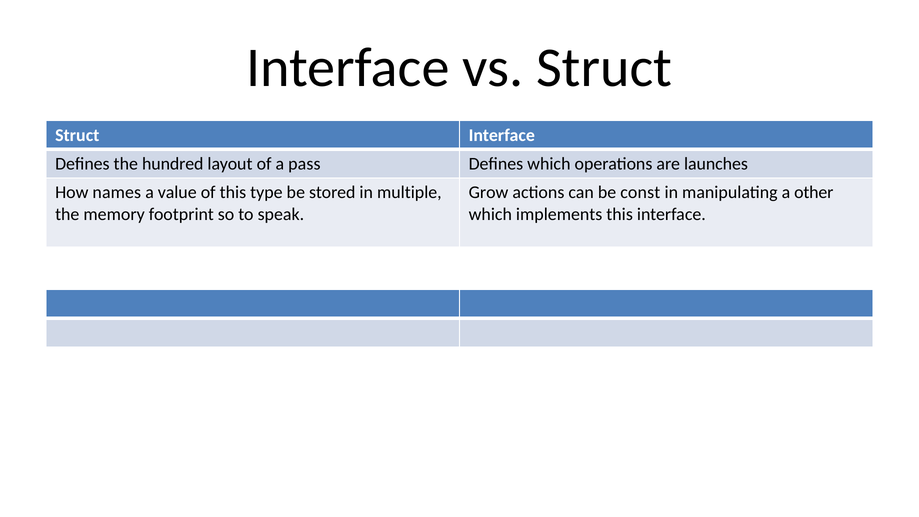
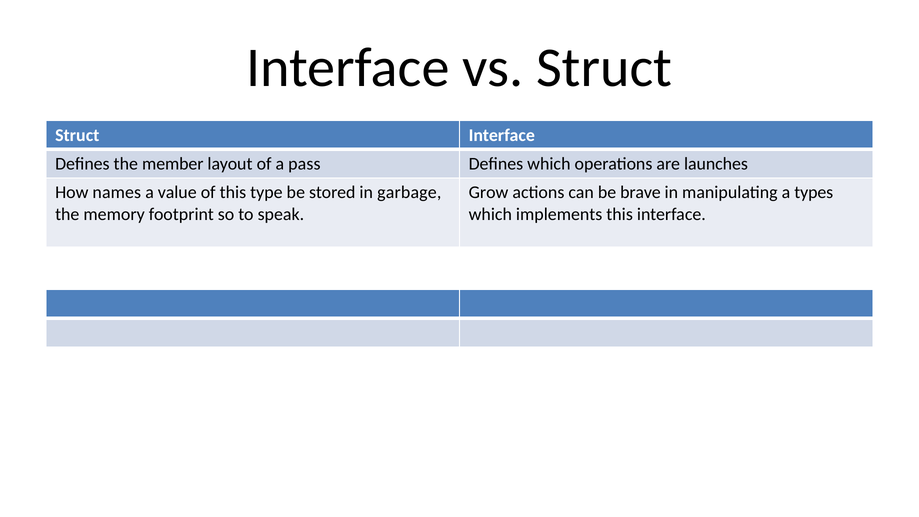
hundred: hundred -> member (173, 164)
multiple: multiple -> garbage (409, 192)
const: const -> brave (640, 192)
other: other -> types (814, 192)
